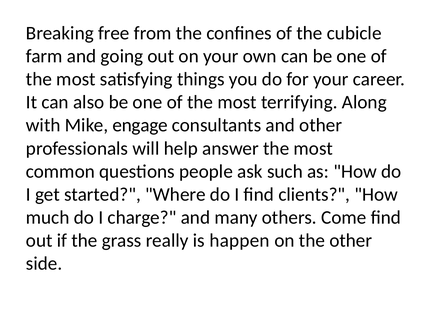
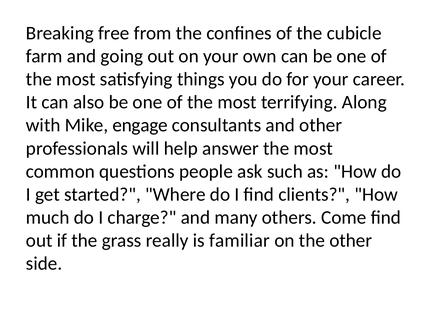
happen: happen -> familiar (239, 241)
